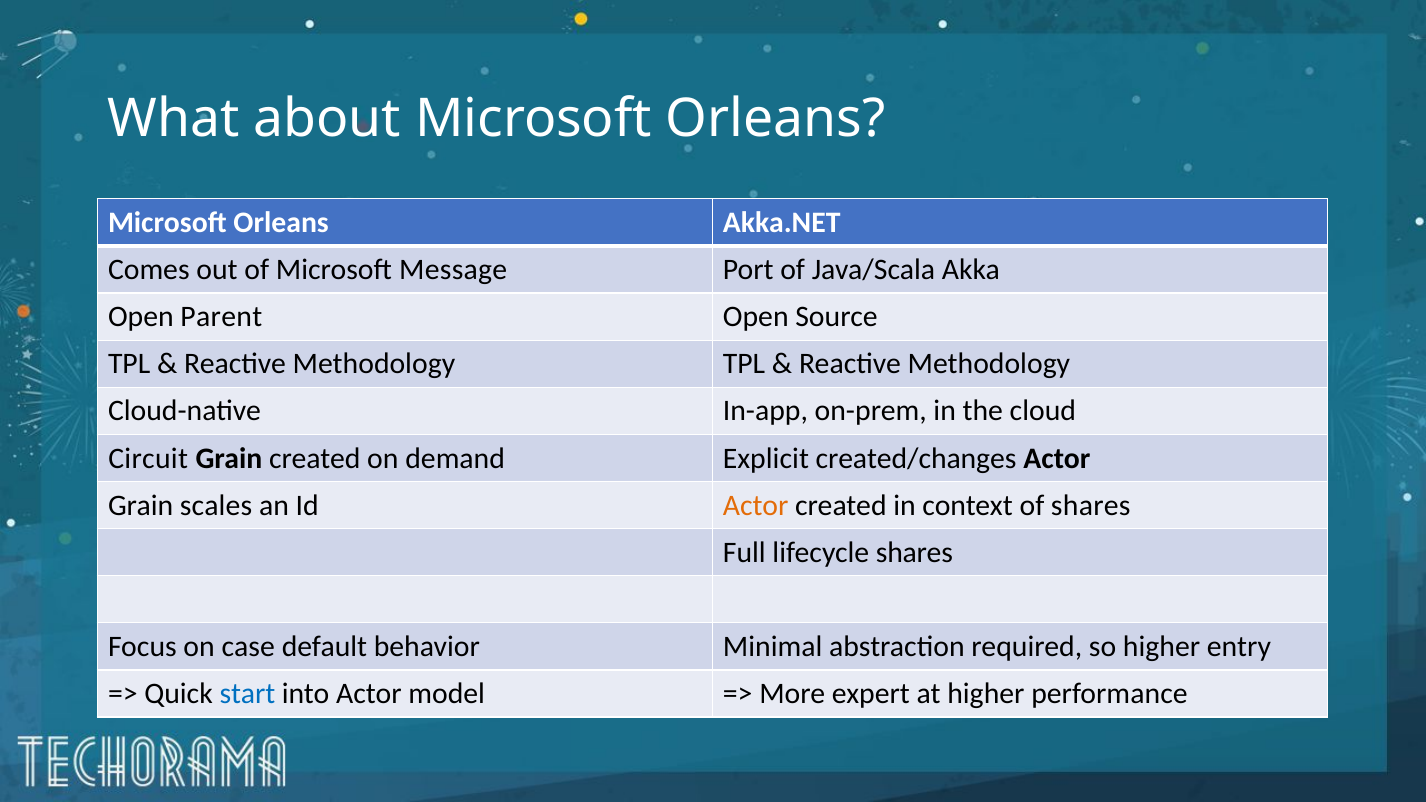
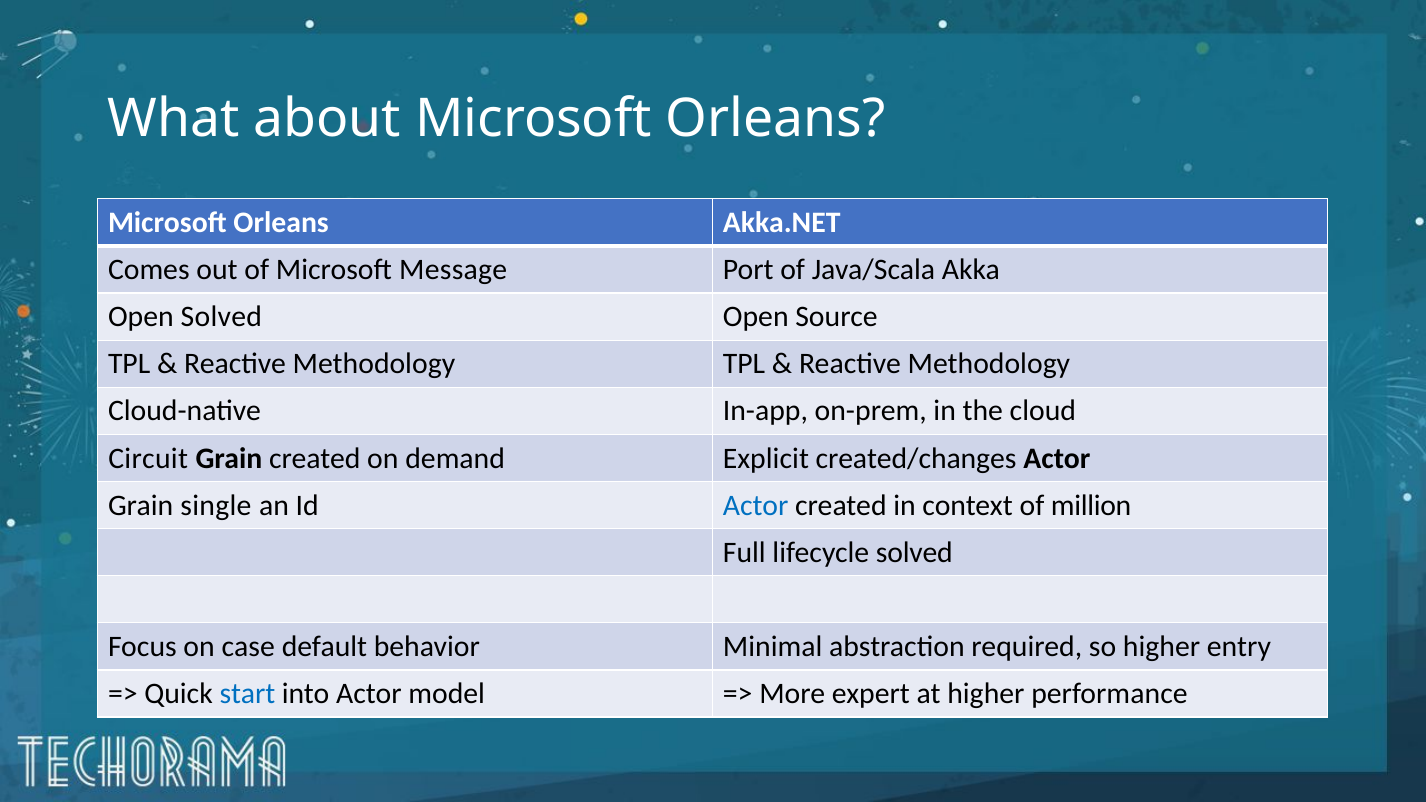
Open Parent: Parent -> Solved (221, 317)
scales: scales -> single (216, 505)
Actor colour: orange -> blue (756, 505)
of shares: shares -> million (1091, 505)
lifecycle shares: shares -> solved (914, 553)
